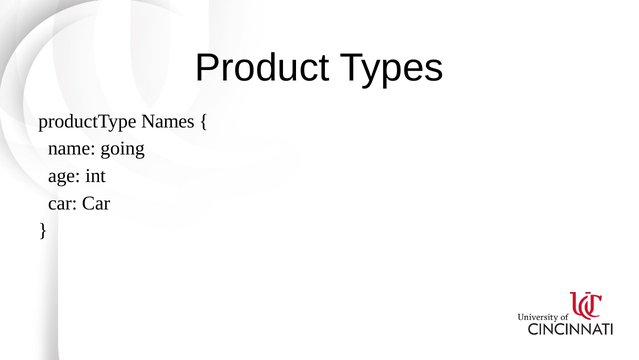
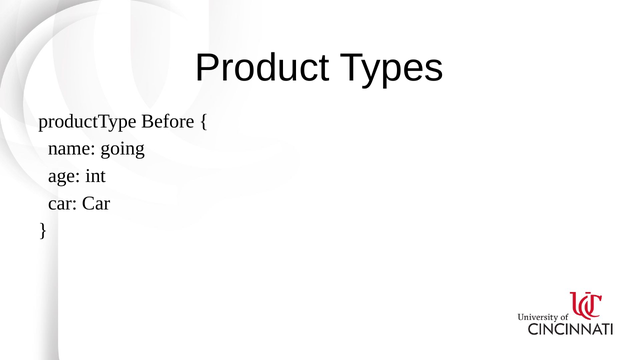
Names: Names -> Before (168, 121)
